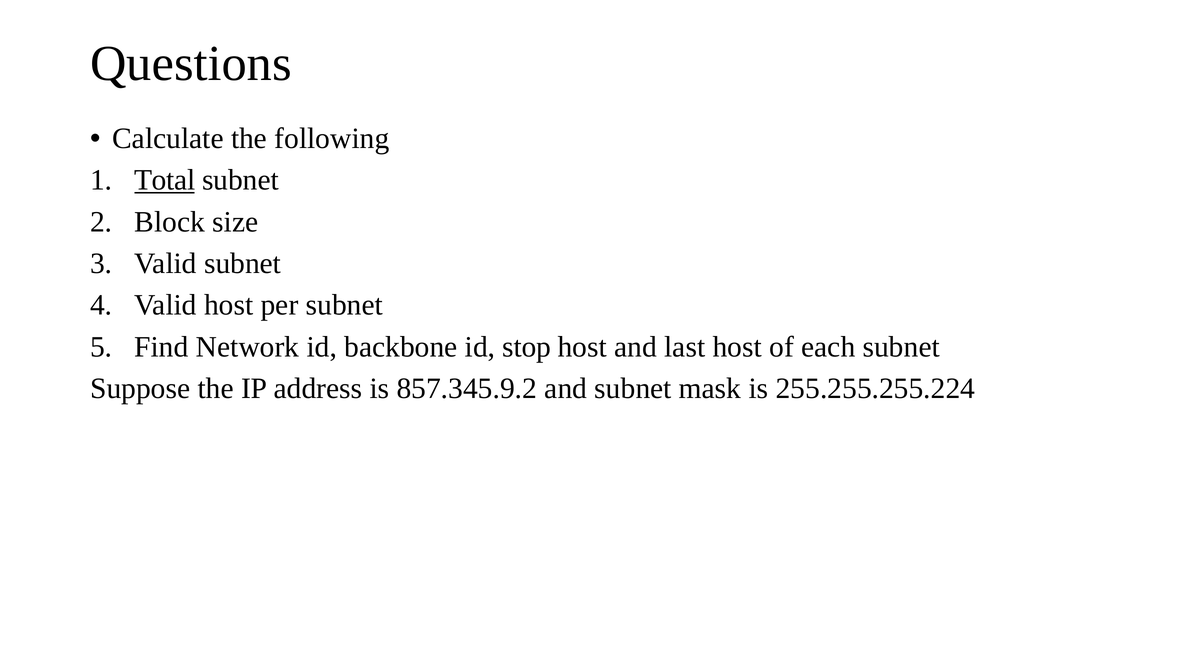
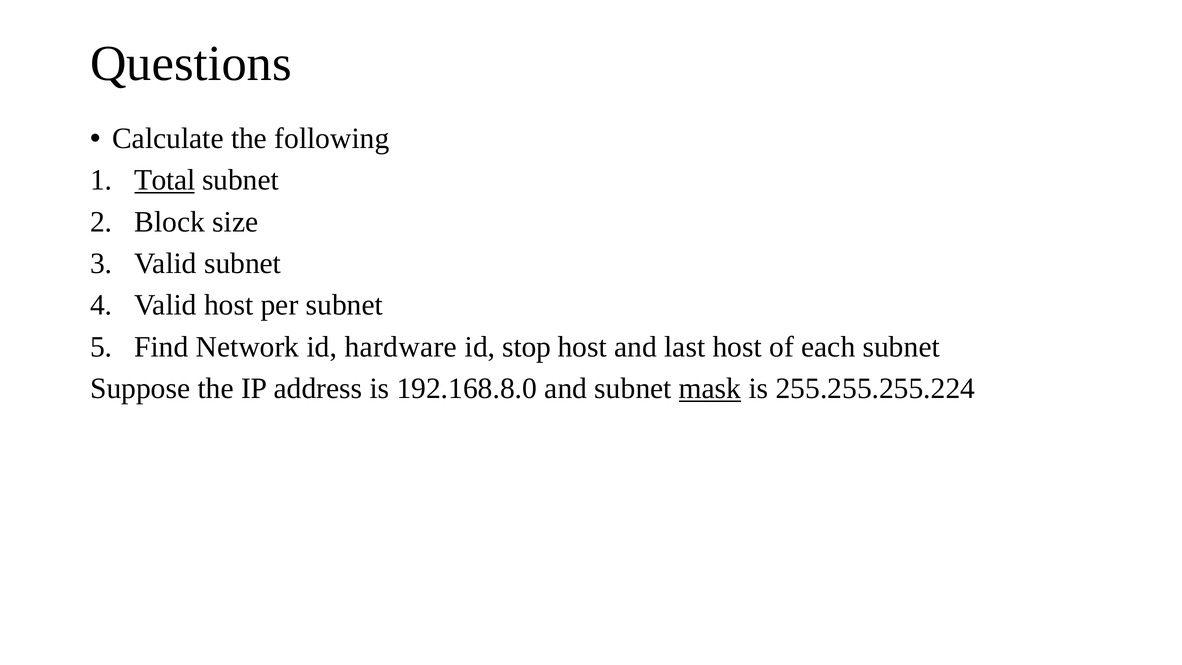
backbone: backbone -> hardware (401, 347)
857.345.9.2: 857.345.9.2 -> 192.168.8.0 (467, 389)
mask underline: none -> present (710, 389)
